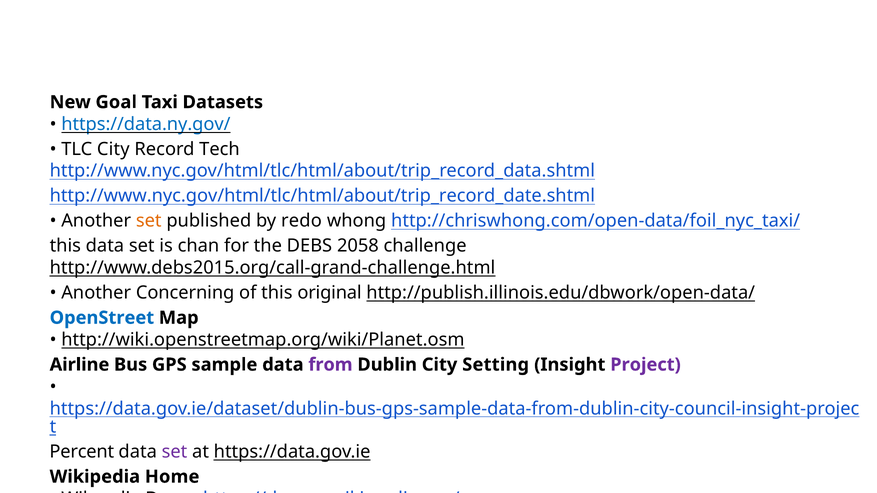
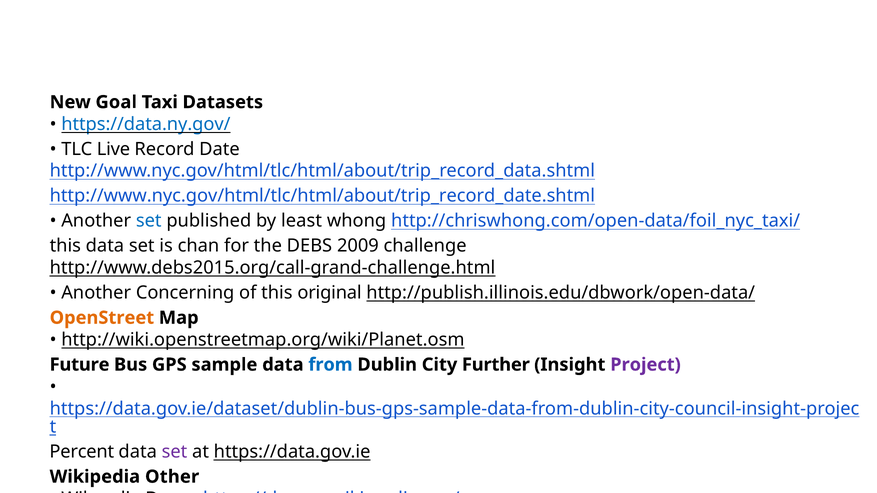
TLC City: City -> Live (113, 149)
Tech: Tech -> Date (219, 149)
set colour: orange -> blue (149, 221)
redo: redo -> least (302, 221)
2058: 2058 -> 2009 (358, 246)
OpenStreet colour: blue -> orange (102, 318)
Airline: Airline -> Future (80, 365)
from colour: purple -> blue (330, 365)
Setting: Setting -> Further (496, 365)
Home: Home -> Other (172, 477)
